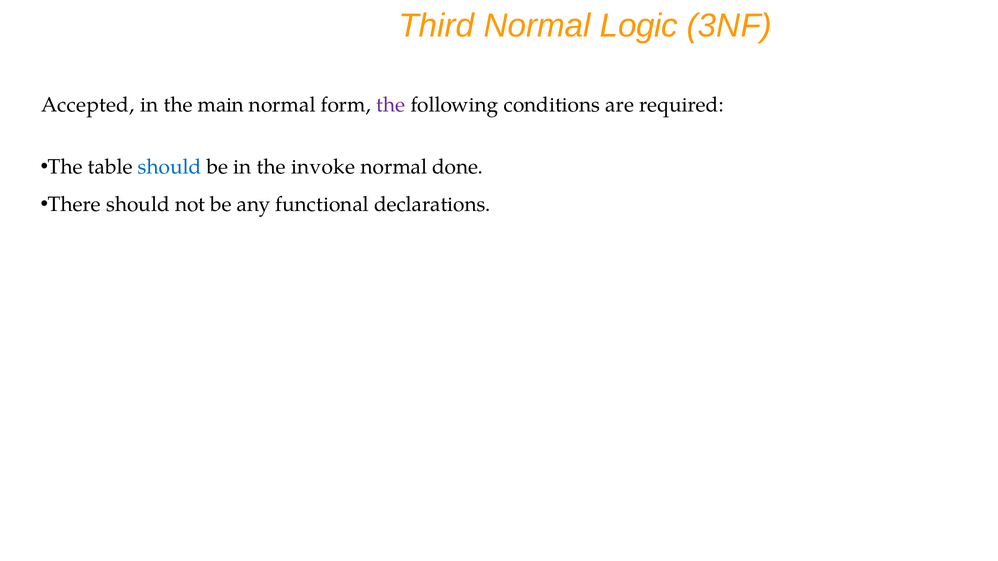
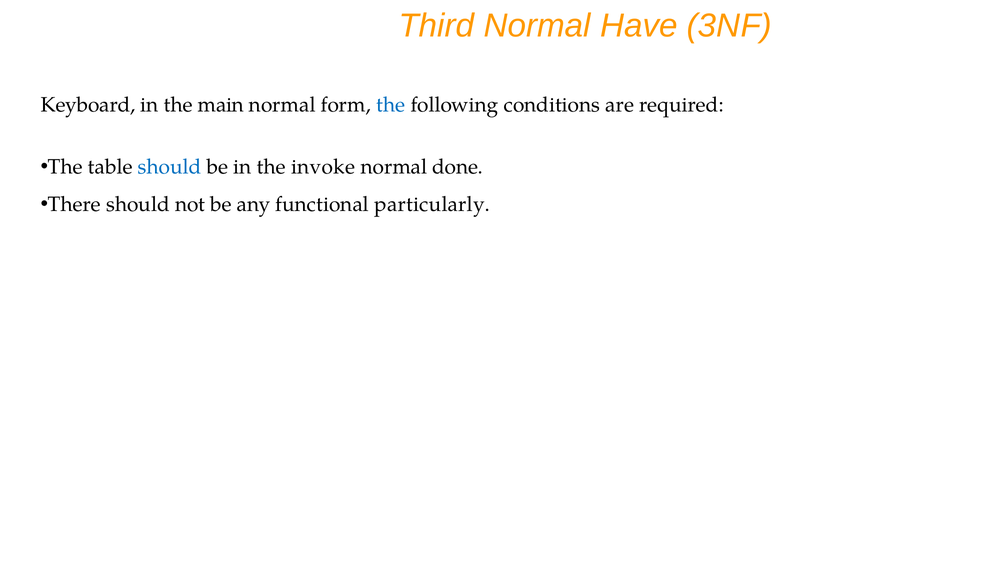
Logic: Logic -> Have (639, 26)
Accepted: Accepted -> Keyboard (88, 105)
the colour: purple -> blue (391, 105)
declarations: declarations -> particularly (432, 205)
